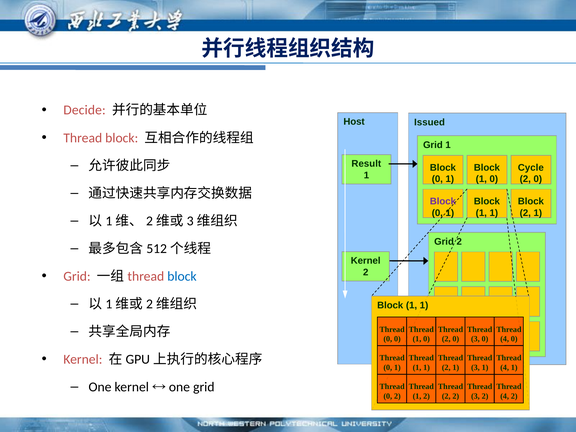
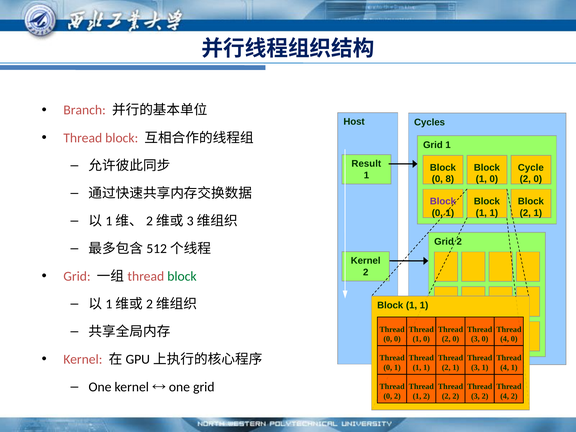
Decide: Decide -> Branch (85, 110)
Issued: Issued -> Cycles (430, 122)
1: 1 -> 8 (450, 179)
block colour: blue -> green (182, 276)
